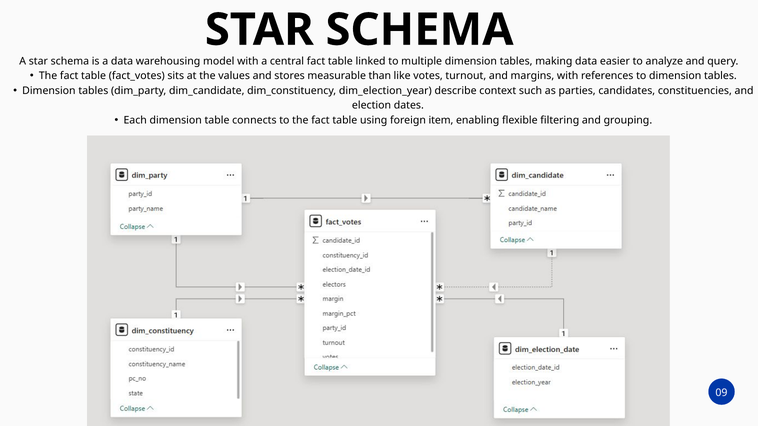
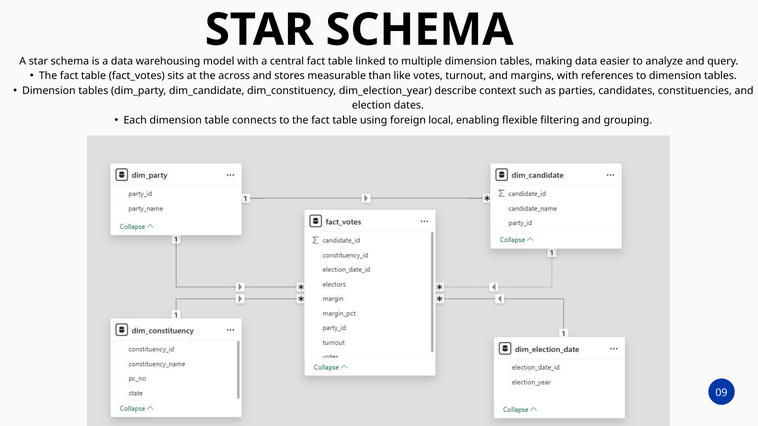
values: values -> across (234, 76)
item: item -> local (441, 120)
